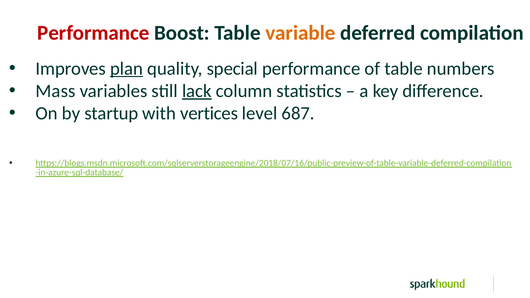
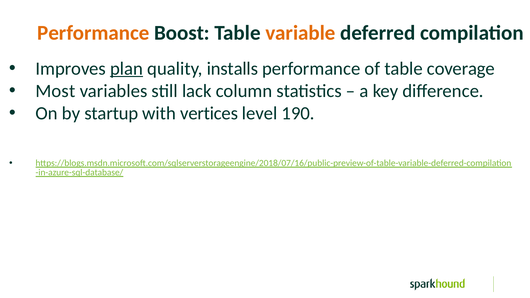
Performance colour: red -> orange (93, 33)
special: special -> installs (232, 69)
numbers: numbers -> coverage (461, 69)
Mass: Mass -> Most (55, 91)
lack underline: present -> none (197, 91)
687: 687 -> 190 (298, 113)
